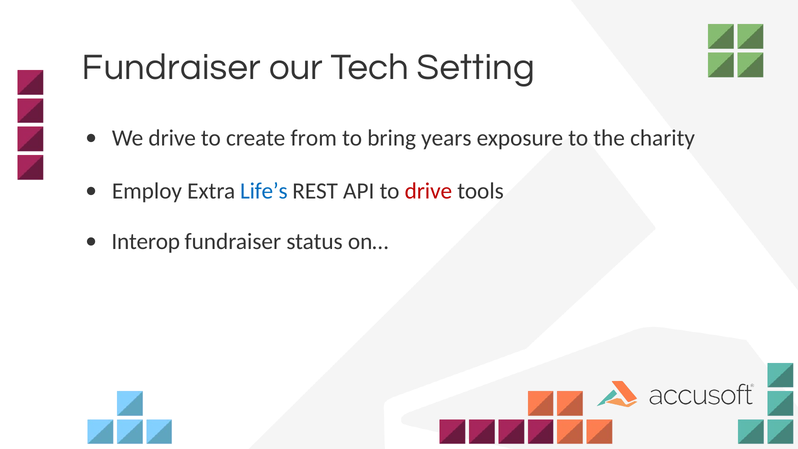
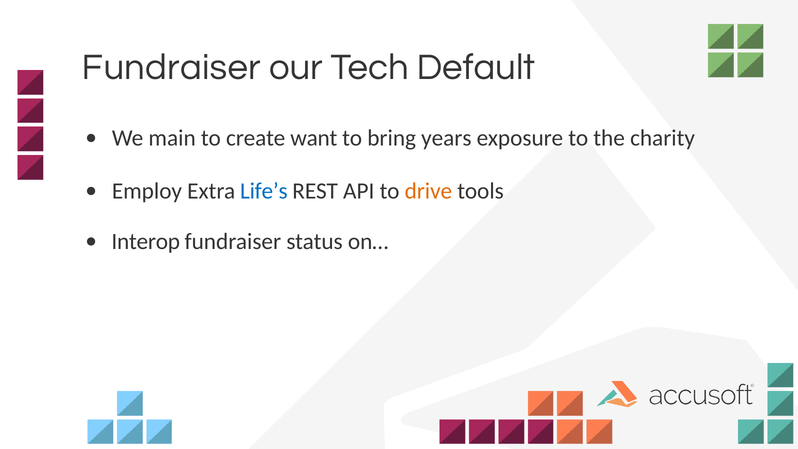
Setting: Setting -> Default (476, 67)
We drive: drive -> main (172, 138)
from: from -> want (314, 138)
drive colour: red -> orange (428, 191)
